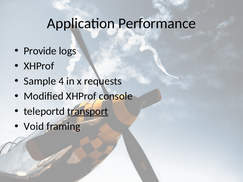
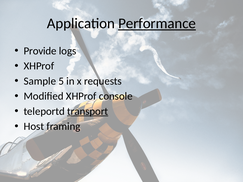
Performance underline: none -> present (157, 24)
4: 4 -> 5 (61, 81)
Void: Void -> Host (34, 127)
